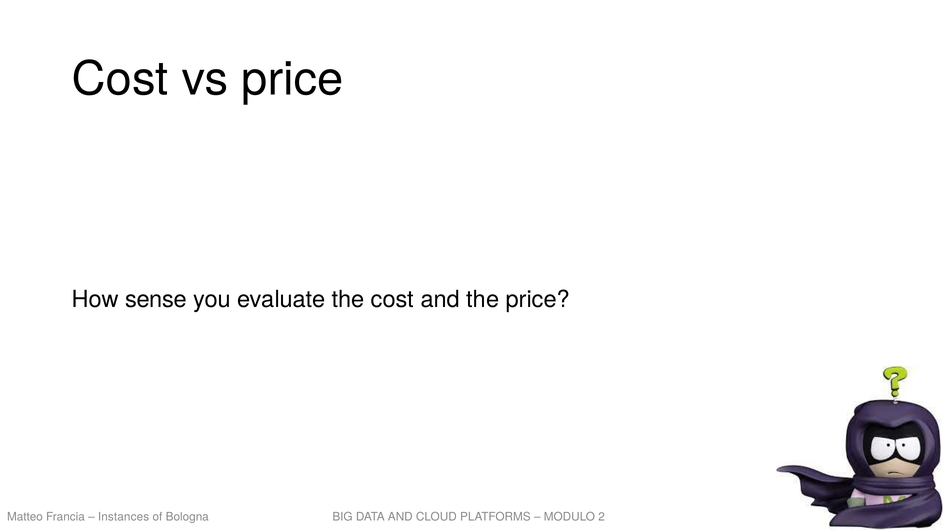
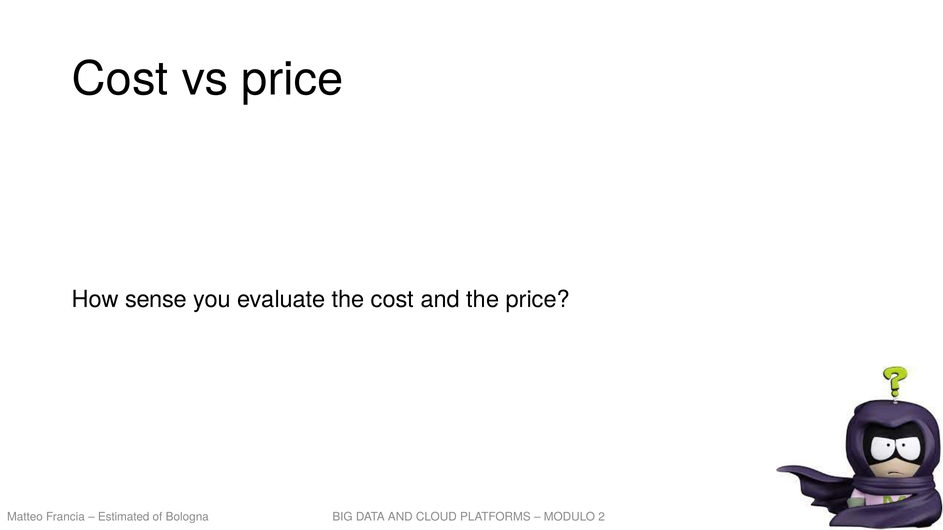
Instances: Instances -> Estimated (124, 517)
